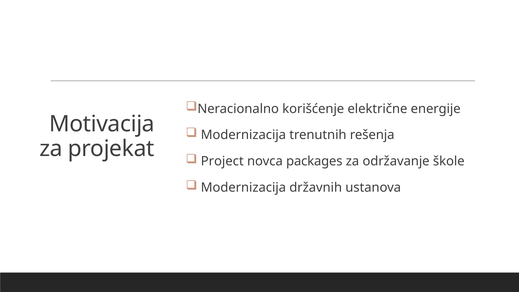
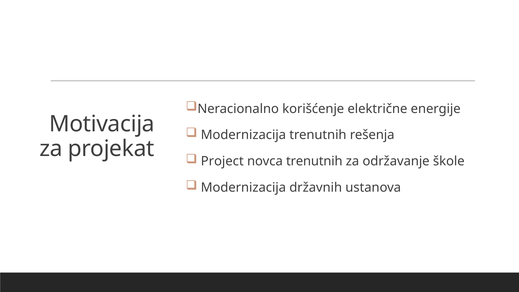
novca packages: packages -> trenutnih (314, 161)
